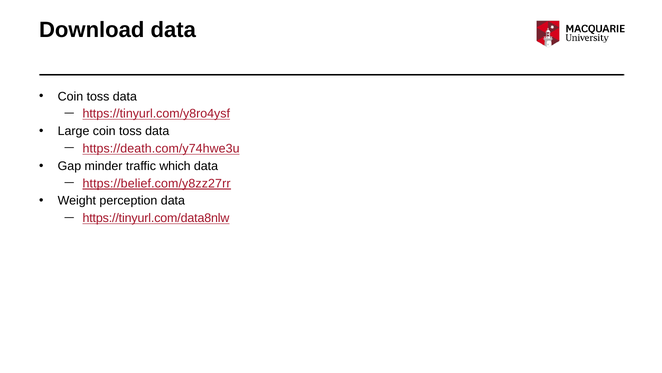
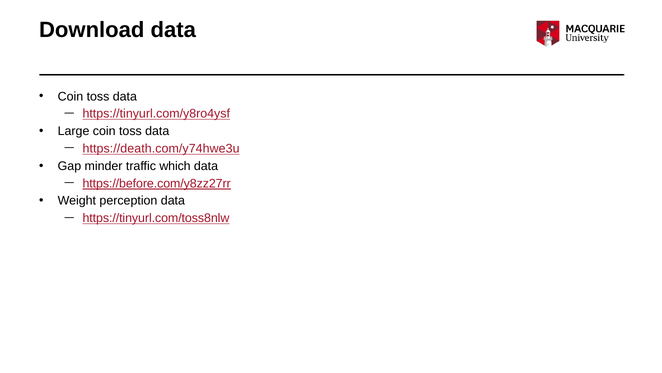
https://belief.com/y8zz27rr: https://belief.com/y8zz27rr -> https://before.com/y8zz27rr (157, 183)
https://tinyurl.com/data8nlw: https://tinyurl.com/data8nlw -> https://tinyurl.com/toss8nlw (156, 218)
